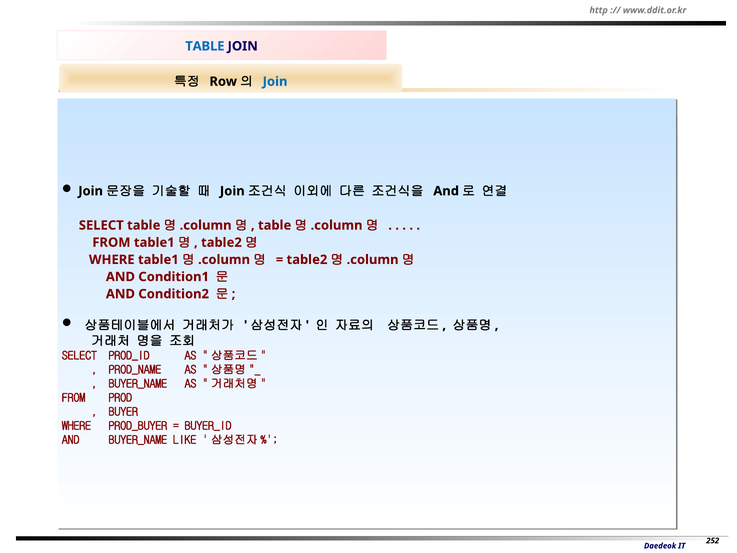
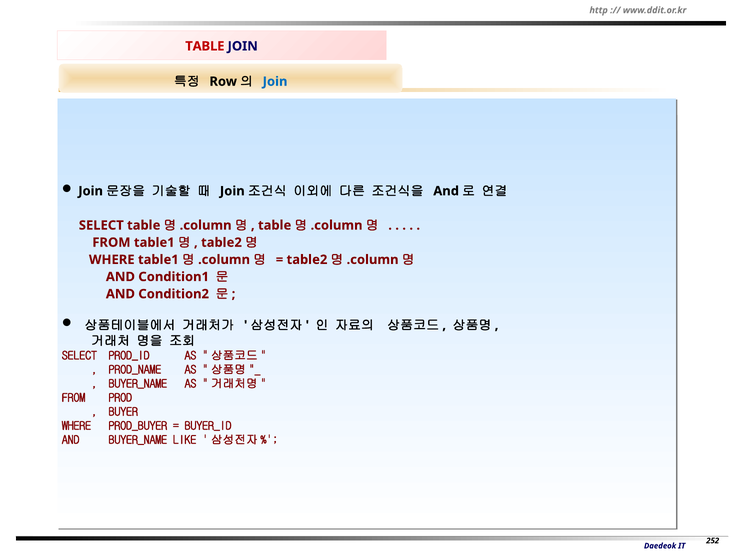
TABLE colour: blue -> red (205, 46)
